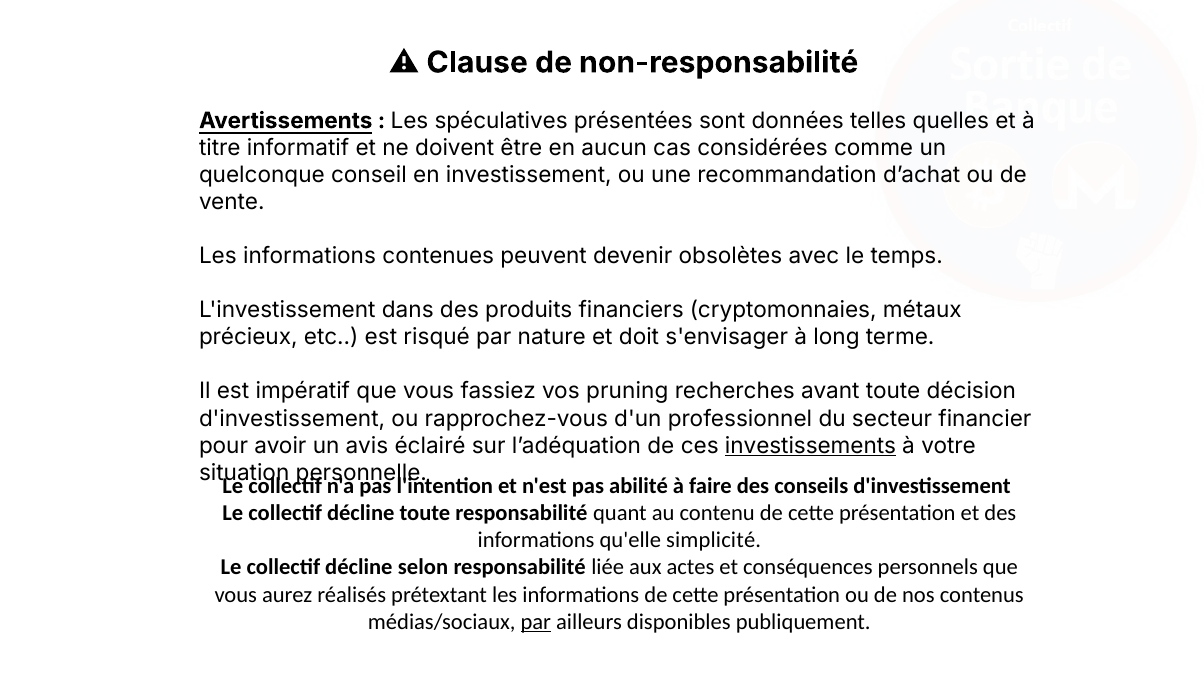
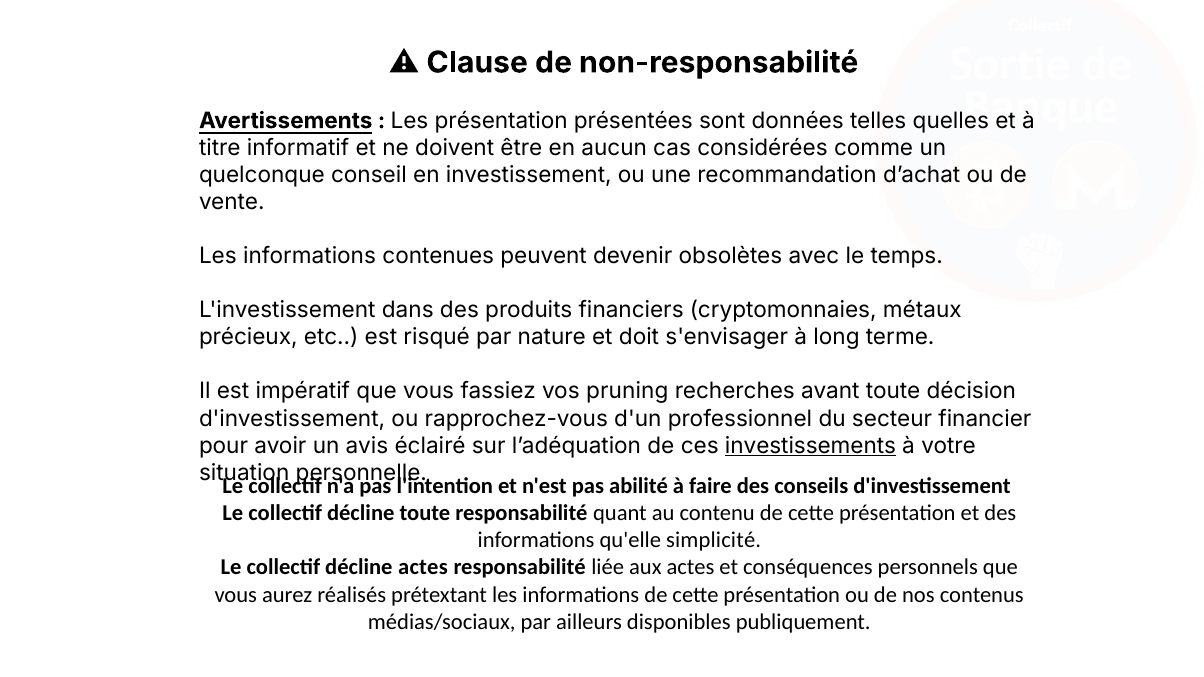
Les spéculatives: spéculatives -> présentation (501, 121)
décline selon: selon -> actes (423, 568)
par underline: present -> none (536, 622)
